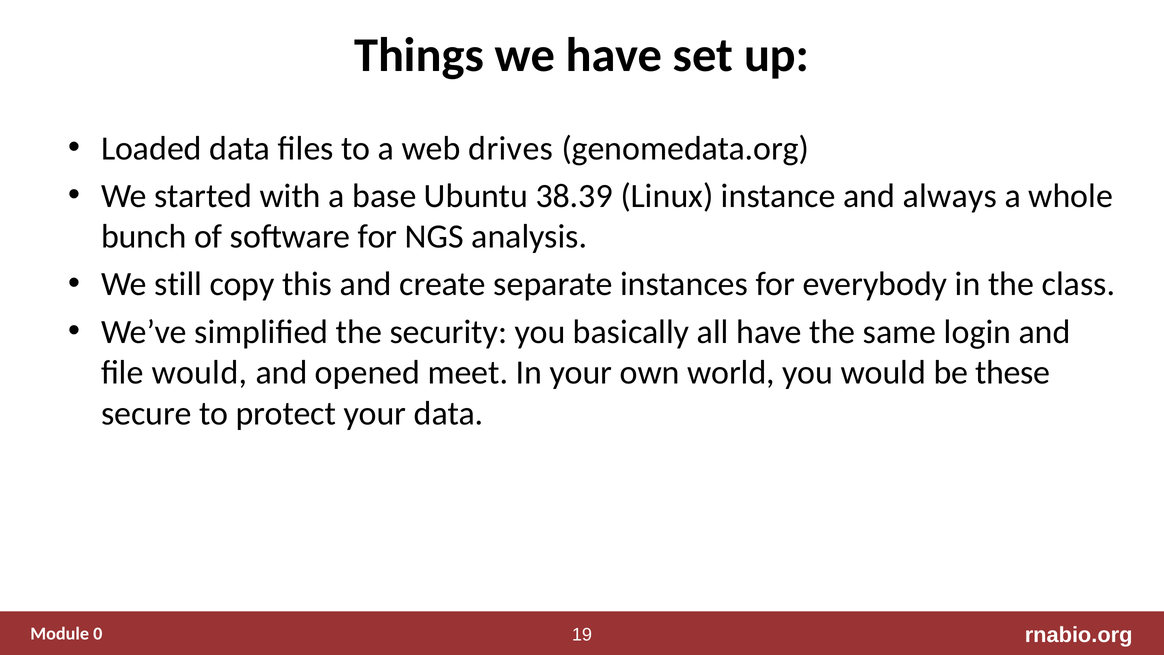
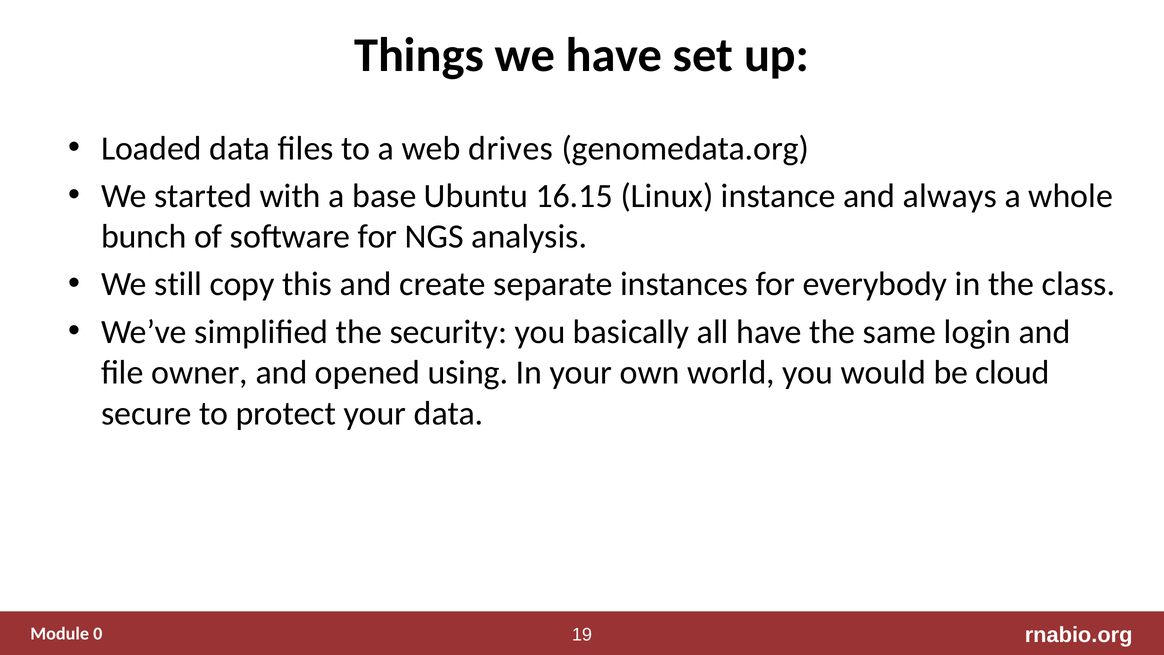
38.39: 38.39 -> 16.15 (574, 196)
file would: would -> owner (200, 372)
meet: meet -> using (468, 372)
these: these -> cloud (1013, 372)
